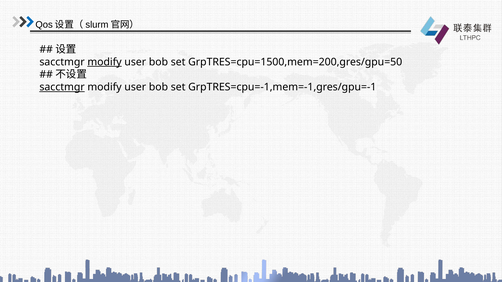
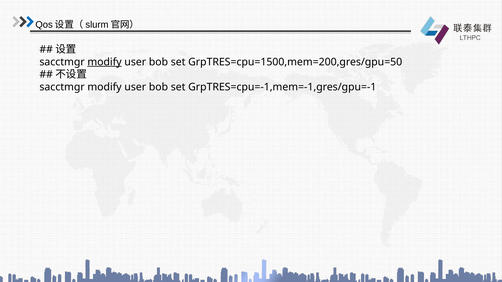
sacctmgr underline: present -> none (62, 87)
